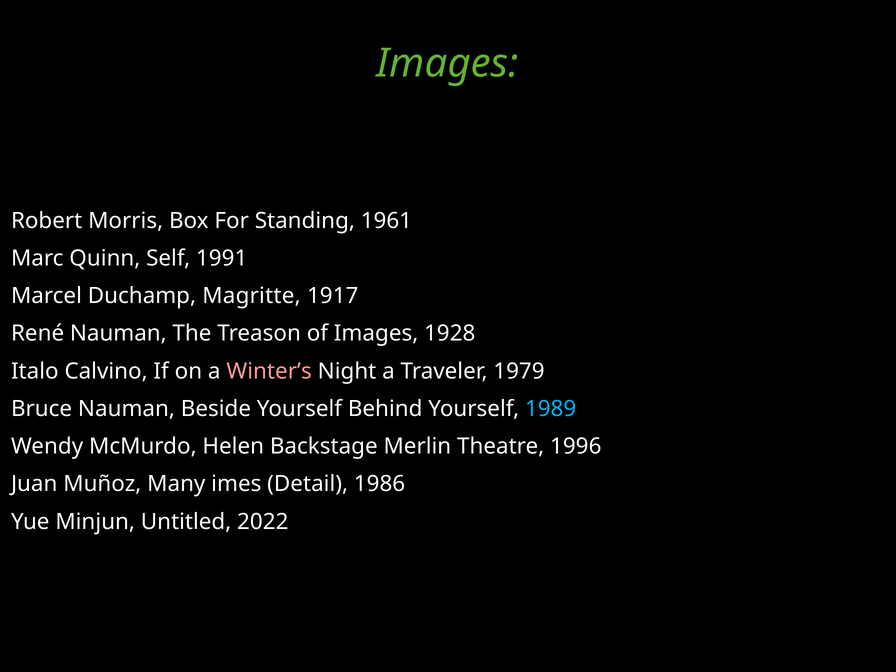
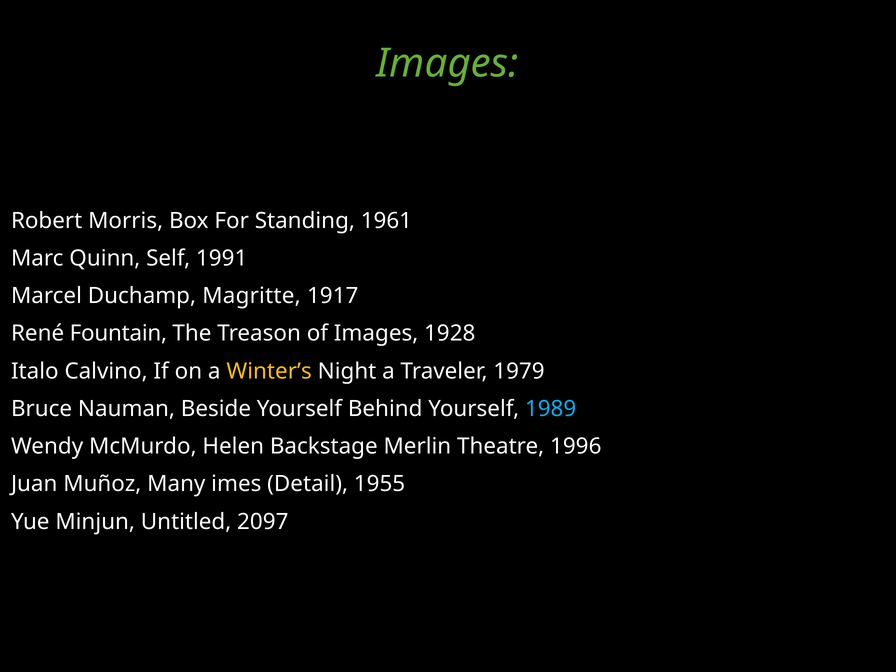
René Nauman: Nauman -> Fountain (118, 334)
Winter’s colour: pink -> yellow (269, 371)
1986: 1986 -> 1955 (380, 484)
2022: 2022 -> 2097 (263, 522)
